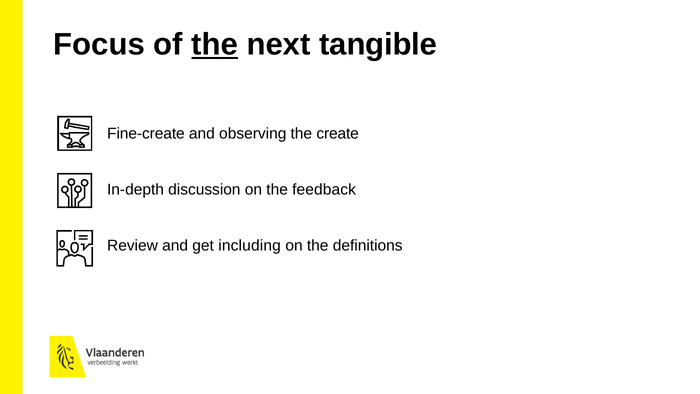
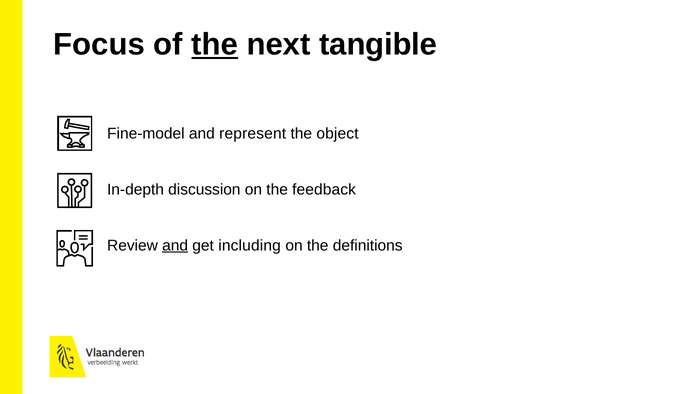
Fine-create: Fine-create -> Fine-model (146, 133)
observing: observing -> represent (253, 133)
create: create -> object (337, 133)
and underline: none -> present (175, 245)
